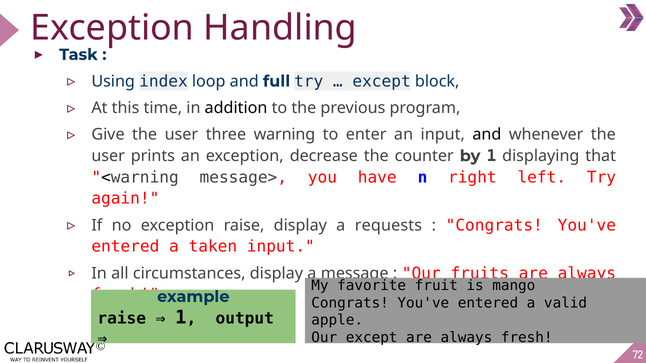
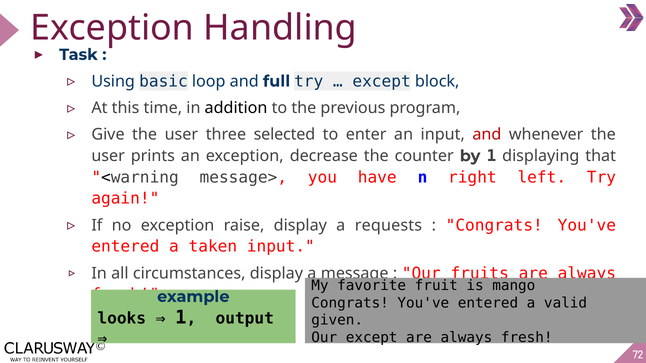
index: index -> basic (164, 81)
warning: warning -> selected (284, 135)
and colour: black -> red (487, 135)
raise: raise -> looks (122, 319)
apple: apple -> given (337, 320)
